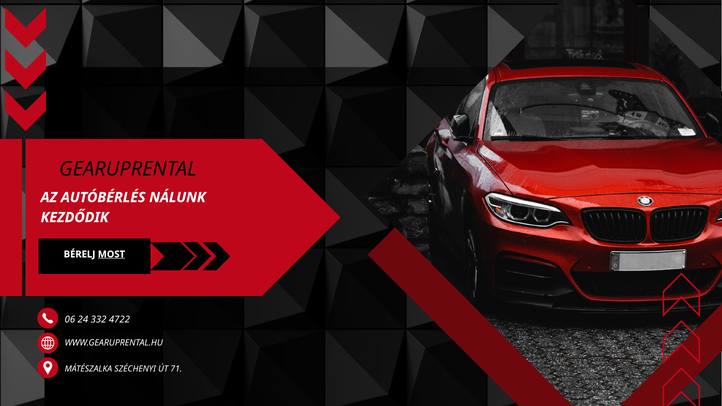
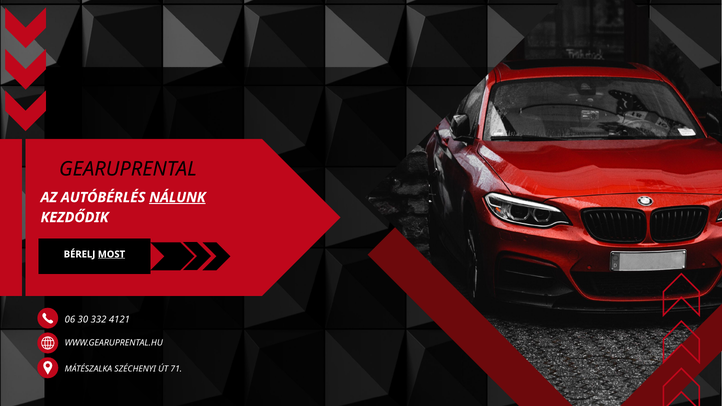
NÁLUNK underline: none -> present (177, 197)
24: 24 -> 30 (83, 319)
4722: 4722 -> 4121 (119, 319)
